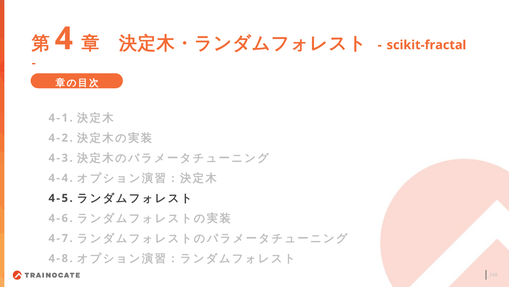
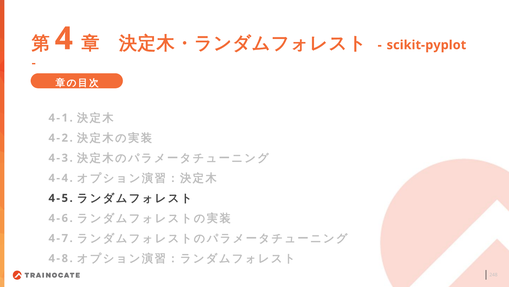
scikit-fractal: scikit-fractal -> scikit-pyplot (426, 45)
